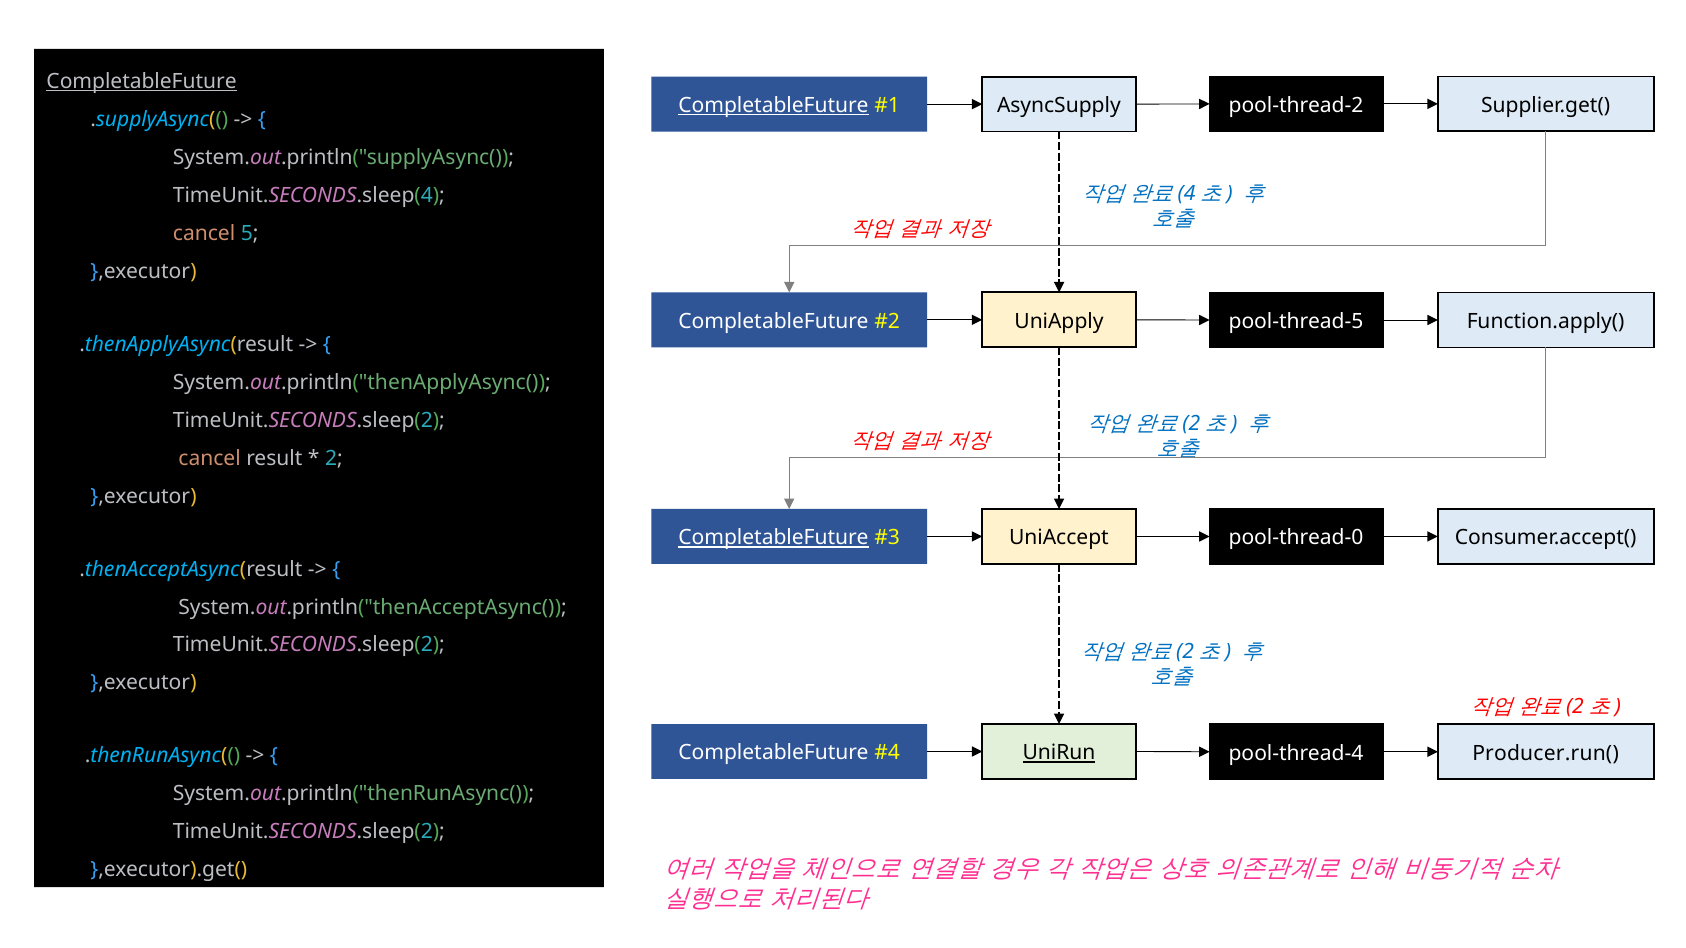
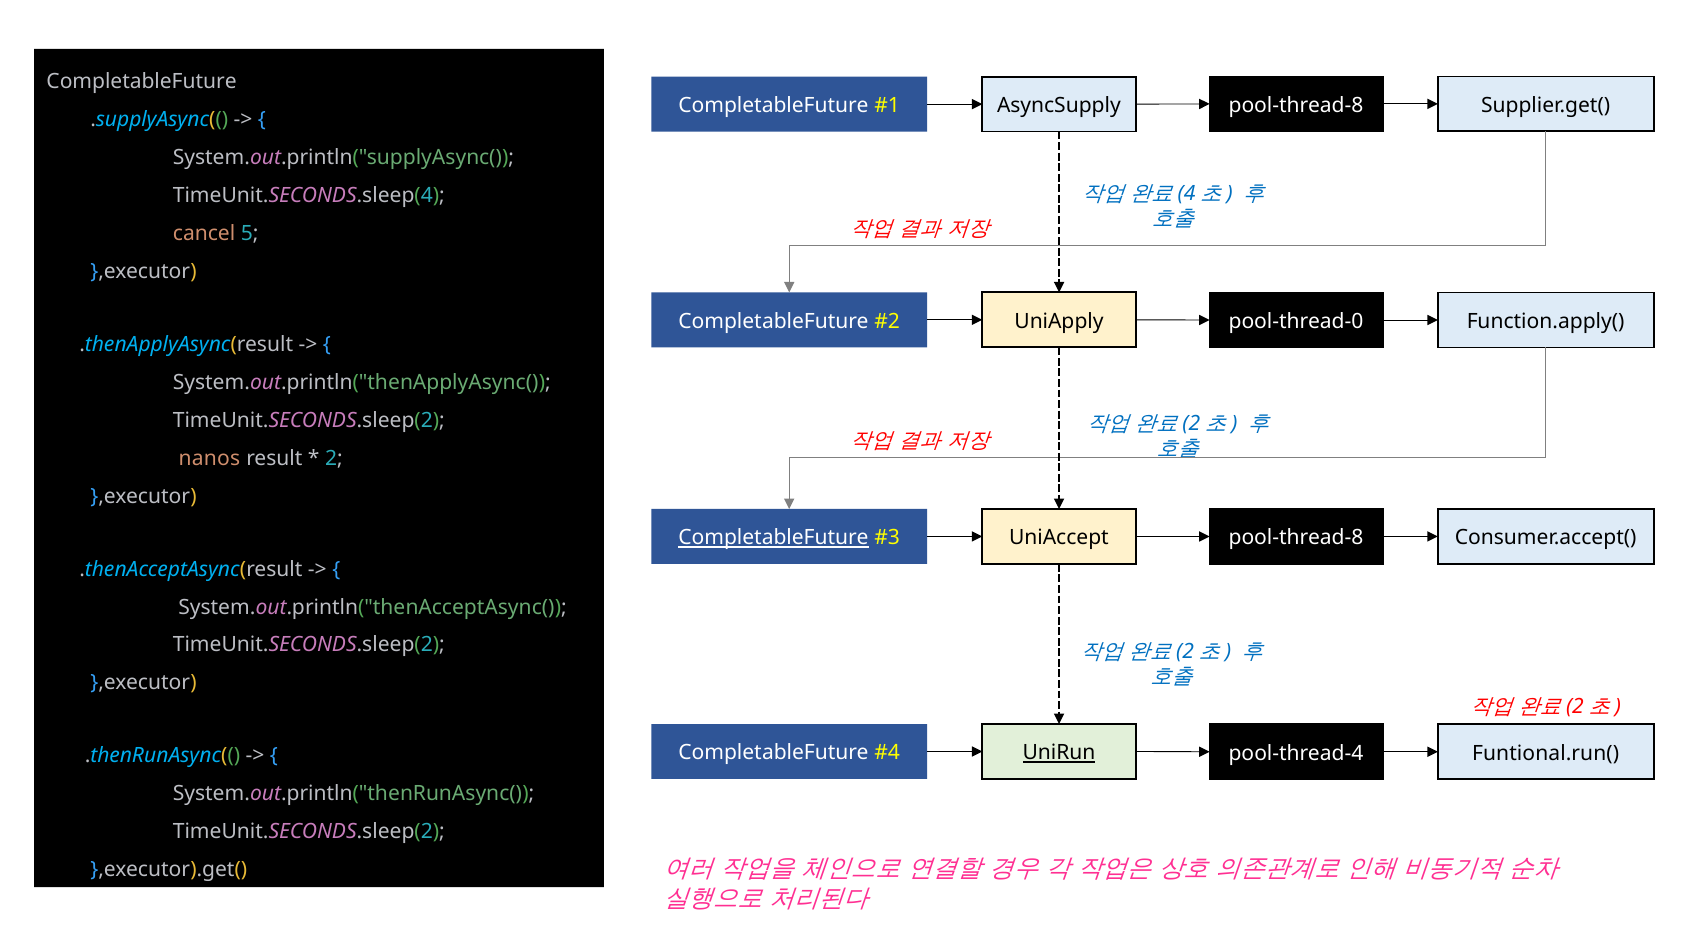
CompletableFuture underline: present -> none (142, 82)
pool-thread-2: pool-thread-2 -> pool-thread-8 (1296, 105)
CompletableFuture underline: present -> none (774, 106)
pool-thread-5: pool-thread-5 -> pool-thread-0 (1296, 322)
cancel: cancel -> nanos (209, 458)
pool-thread-0: pool-thread-0 -> pool-thread-8 (1296, 538)
Producer.run(: Producer.run( -> Funtional.run( (1546, 754)
